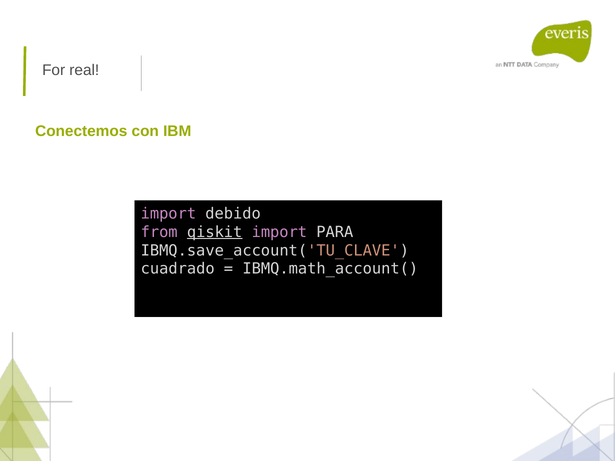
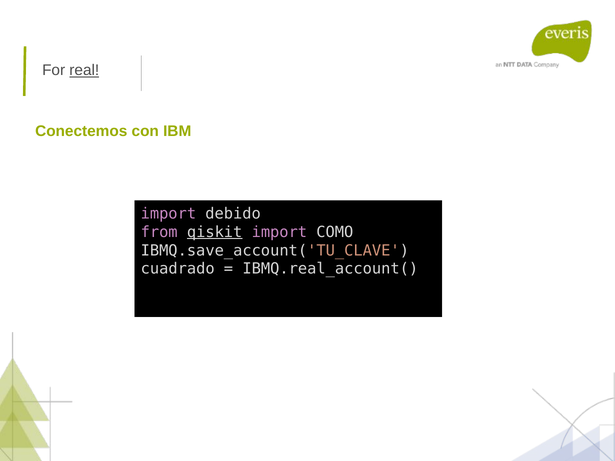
real underline: none -> present (84, 70)
PARA: PARA -> COMO (335, 232)
IBMQ.math_account(: IBMQ.math_account( -> IBMQ.real_account( (330, 269)
